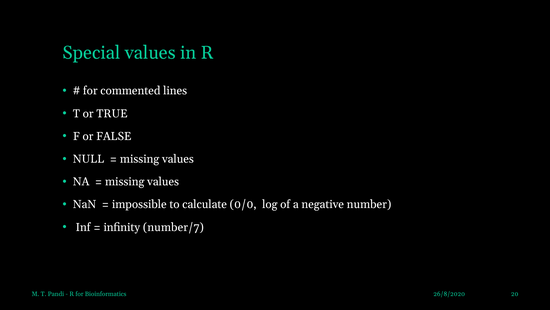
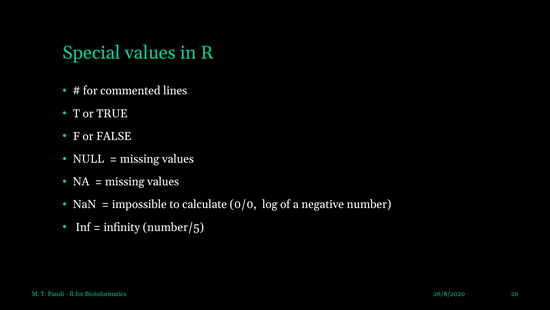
number/7: number/7 -> number/5 (173, 227)
